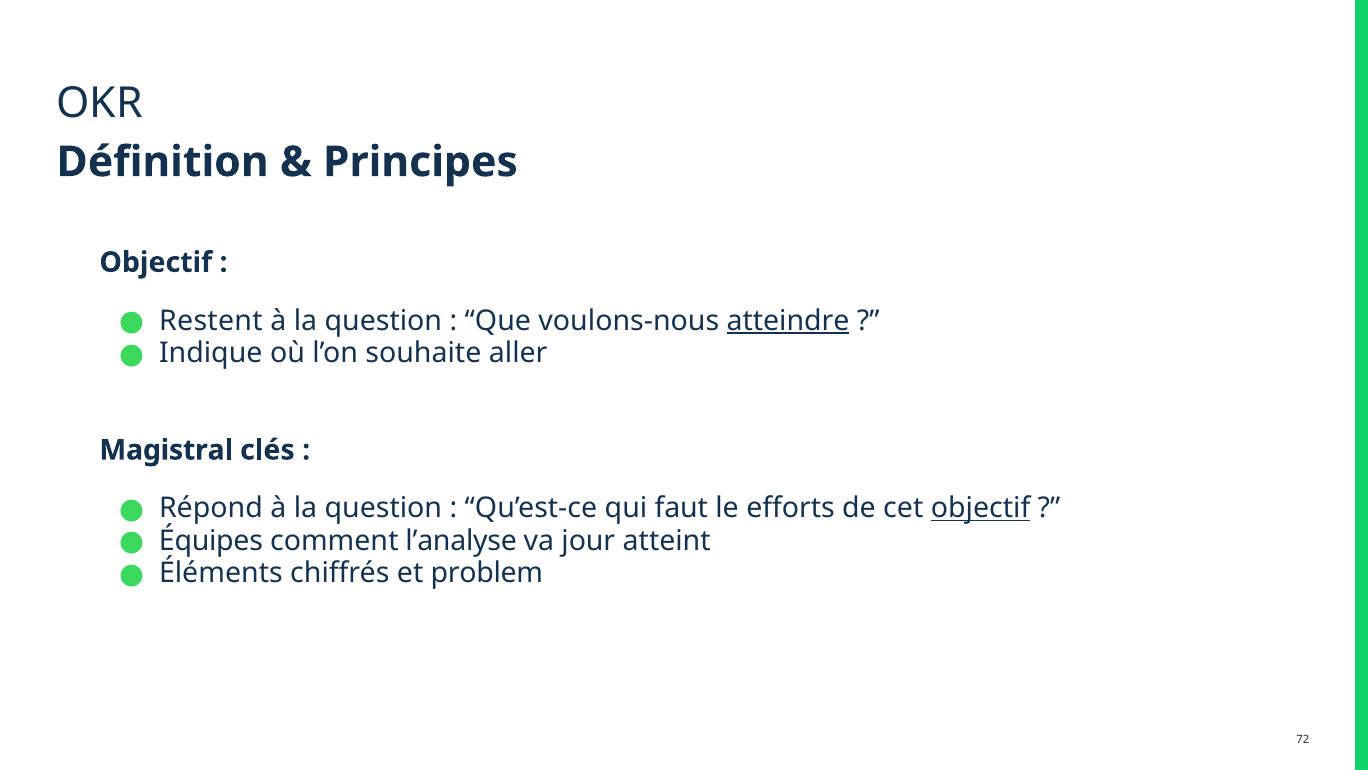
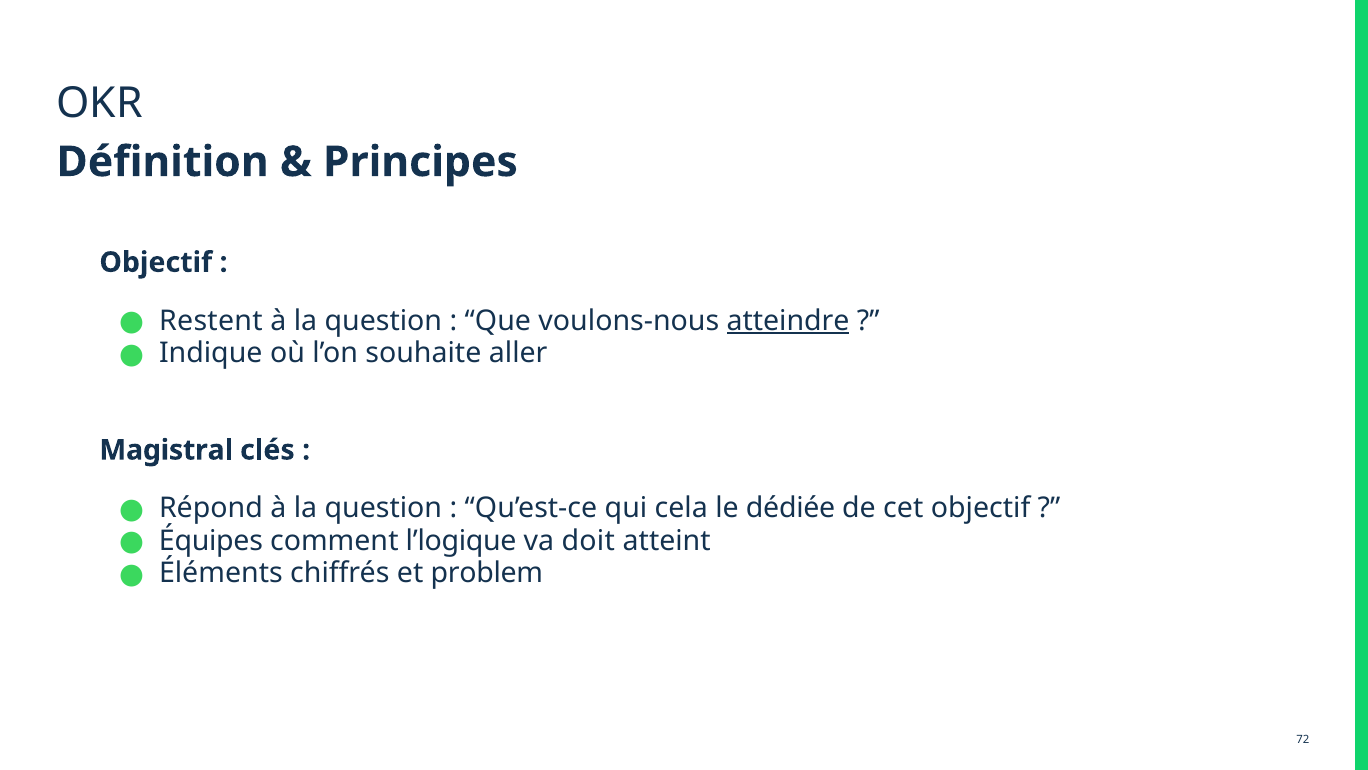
faut: faut -> cela (681, 508)
efforts: efforts -> dédiée (791, 508)
objectif underline: present -> none (981, 508)
l’analyse: l’analyse -> l’logique (461, 541)
jour: jour -> doit (588, 541)
